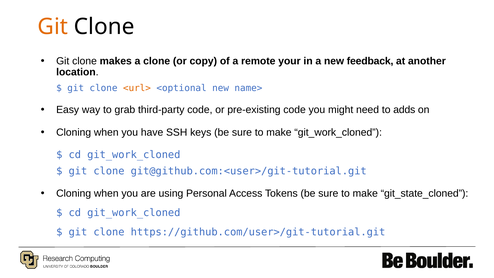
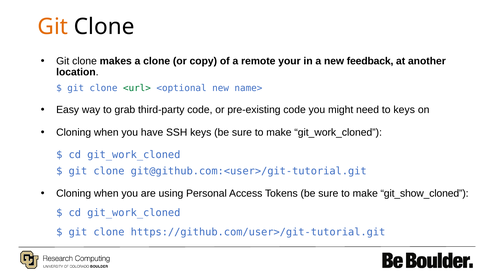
<url> colour: orange -> green (137, 88)
to adds: adds -> keys (404, 110)
git_state_cloned: git_state_cloned -> git_show_cloned (425, 193)
